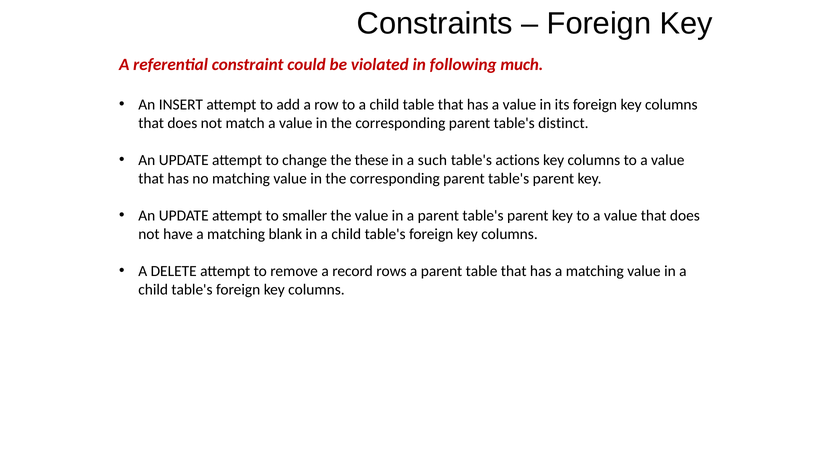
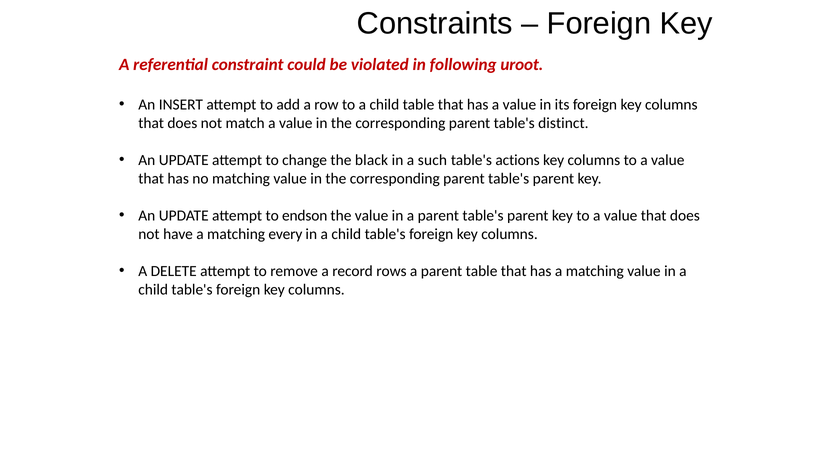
much: much -> uroot (522, 64)
these: these -> black (372, 160)
smaller: smaller -> endson (305, 215)
blank: blank -> every (285, 234)
